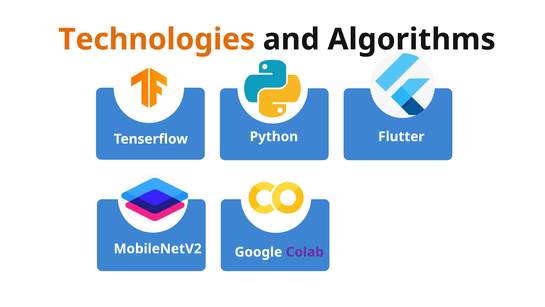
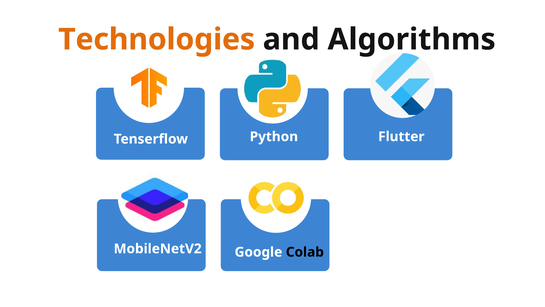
Colab colour: purple -> black (305, 252)
